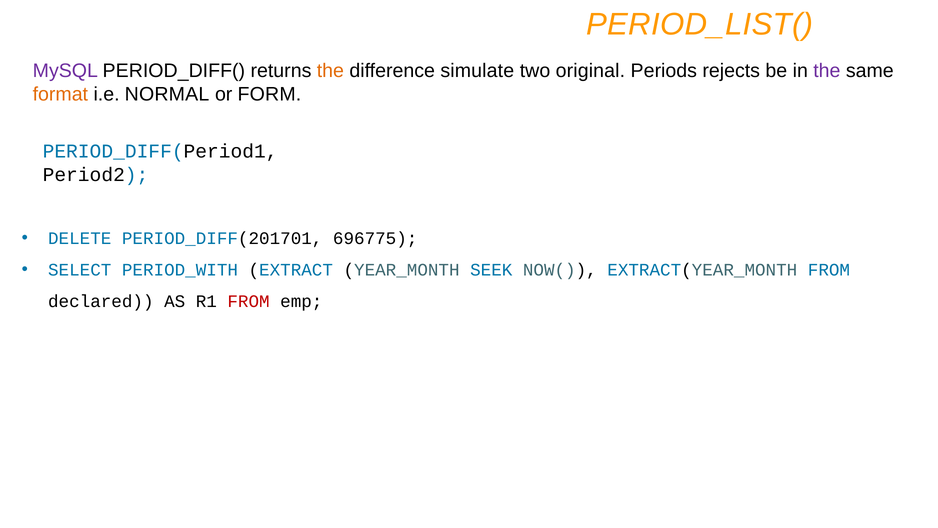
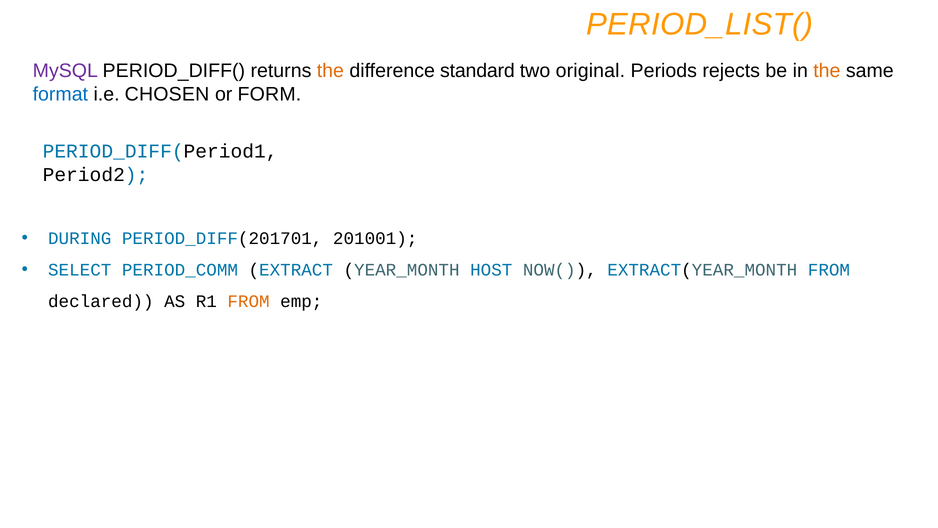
simulate: simulate -> standard (477, 71)
the colour: purple -> orange (827, 71)
format colour: orange -> blue (60, 94)
NORMAL: NORMAL -> CHOSEN (167, 94)
DELETE: DELETE -> DURING (80, 238)
696775: 696775 -> 201001 (375, 238)
PERIOD_WITH: PERIOD_WITH -> PERIOD_COMM (180, 270)
SEEK: SEEK -> HOST (491, 270)
FROM colour: red -> orange (249, 301)
